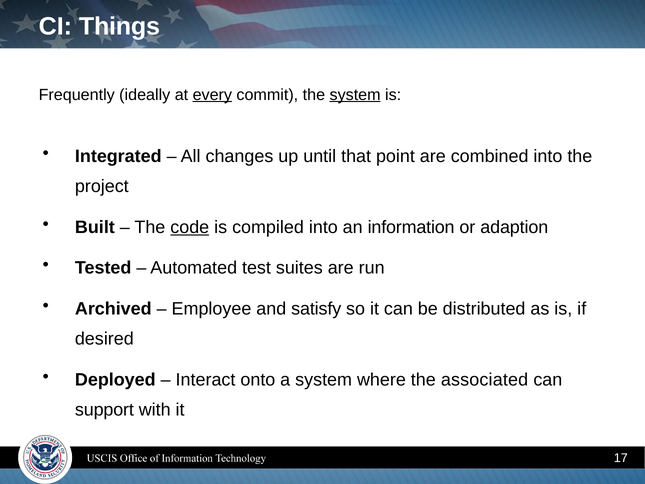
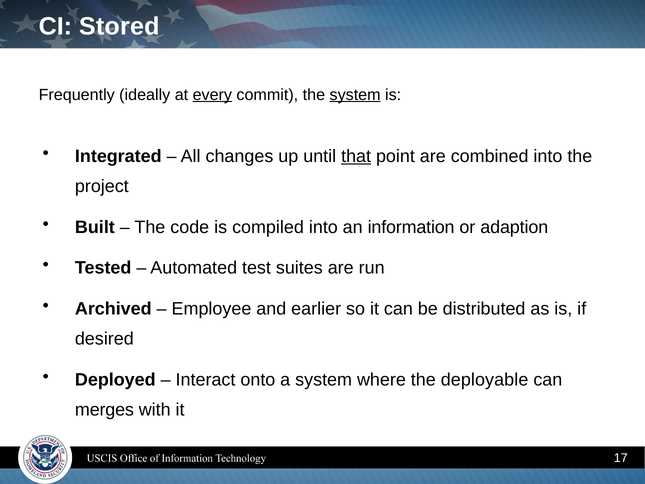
Things: Things -> Stored (119, 26)
that underline: none -> present (356, 156)
code underline: present -> none (190, 227)
satisfy: satisfy -> earlier (316, 309)
associated: associated -> deployable (485, 380)
support: support -> merges (104, 410)
